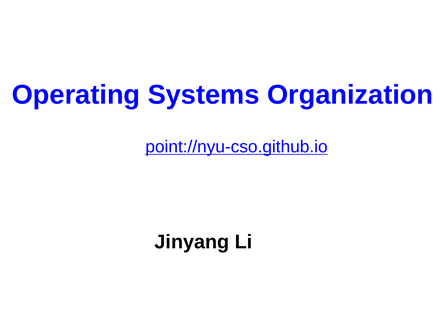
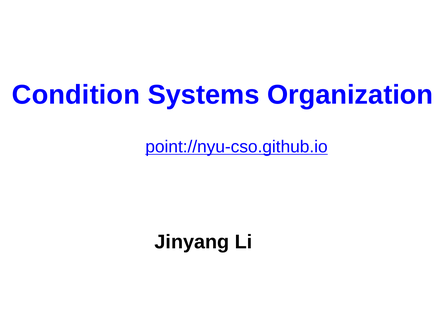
Operating: Operating -> Condition (76, 95)
